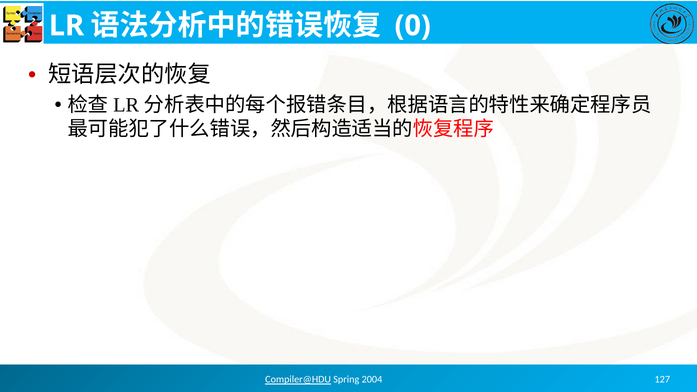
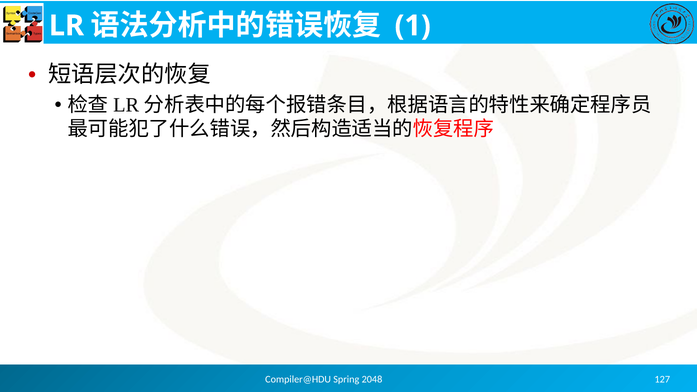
0: 0 -> 1 (413, 26)
Compiler@HDU underline: present -> none (298, 380)
2004: 2004 -> 2048 (372, 380)
